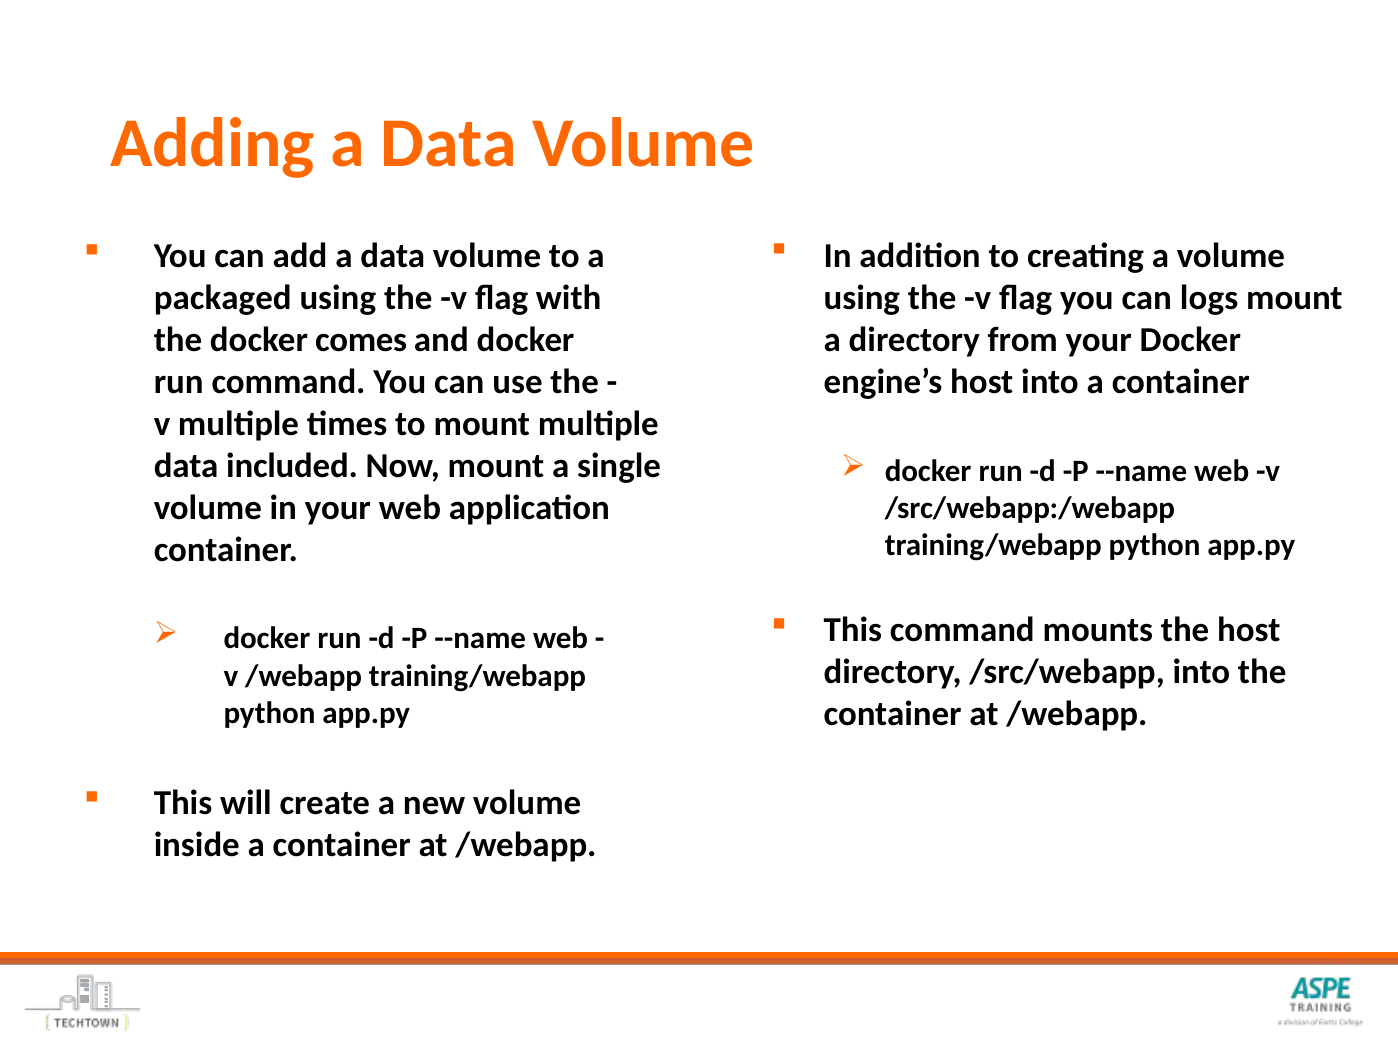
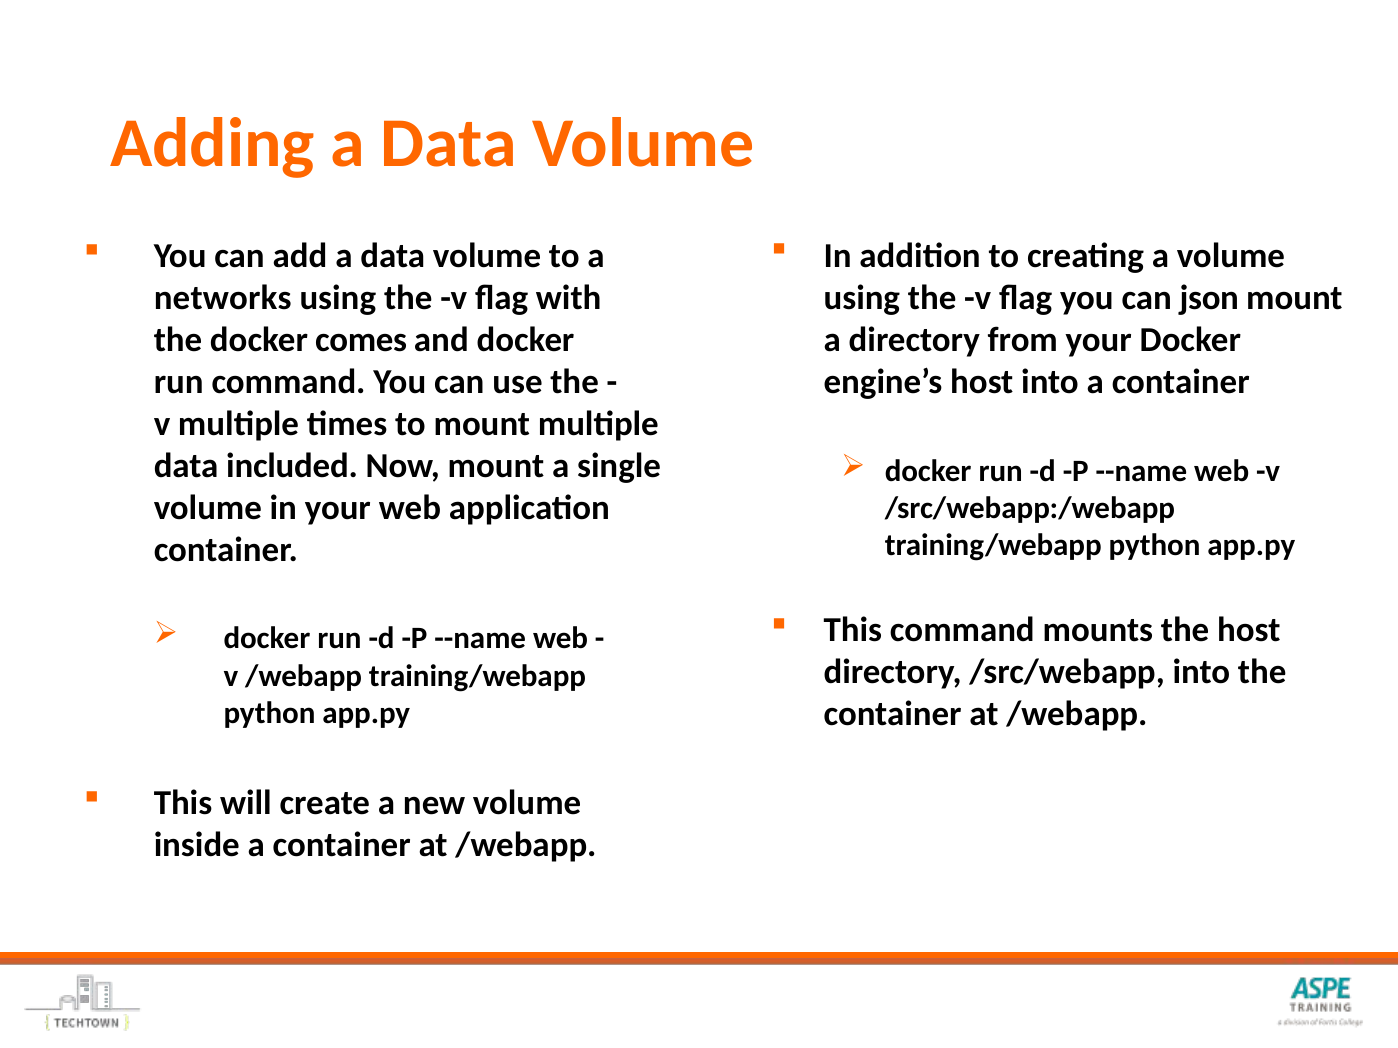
packaged: packaged -> networks (223, 298)
logs: logs -> json (1209, 298)
